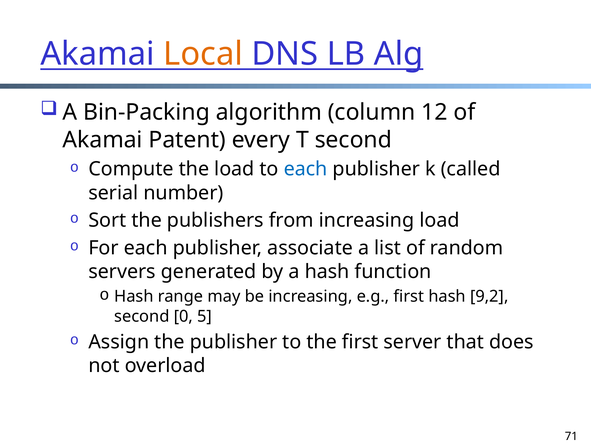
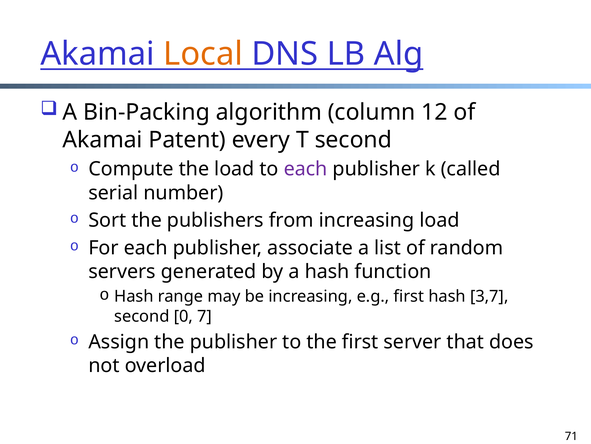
each colour: blue -> purple (306, 169)
9,2: 9,2 -> 3,7 (489, 296)
5: 5 -> 7 (205, 316)
